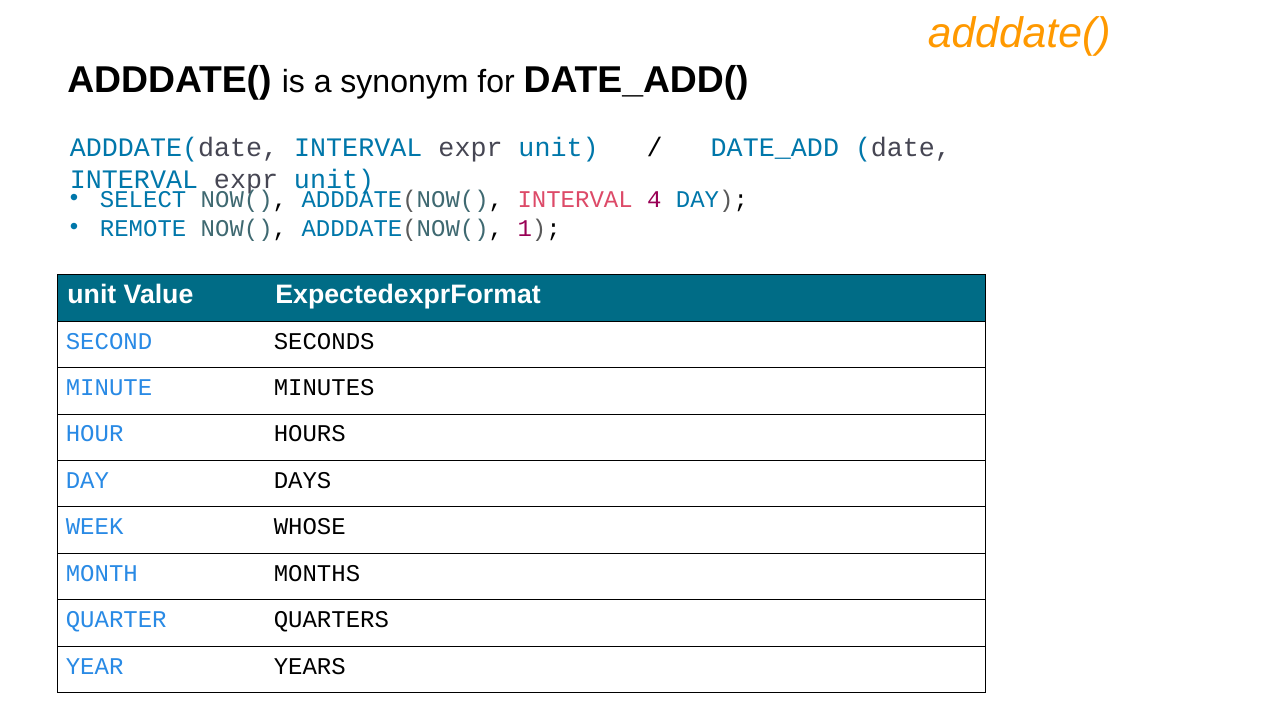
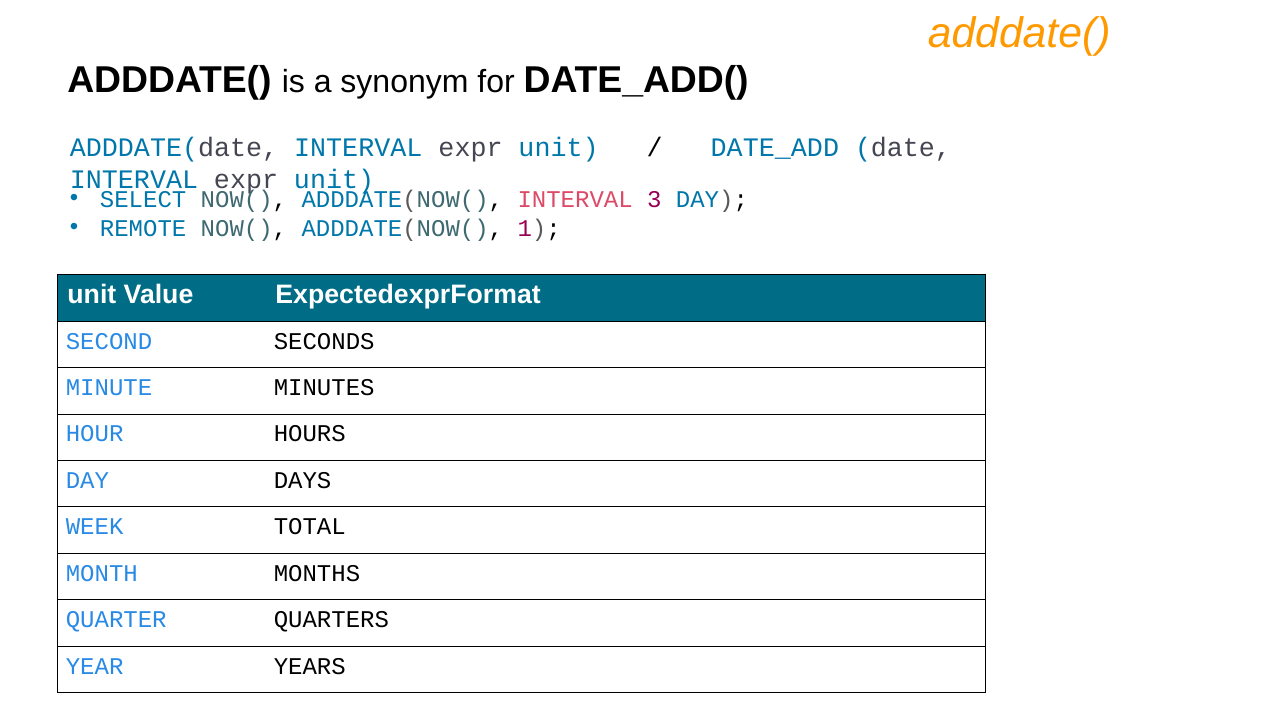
4: 4 -> 3 (654, 199)
WHOSE: WHOSE -> TOTAL (310, 527)
